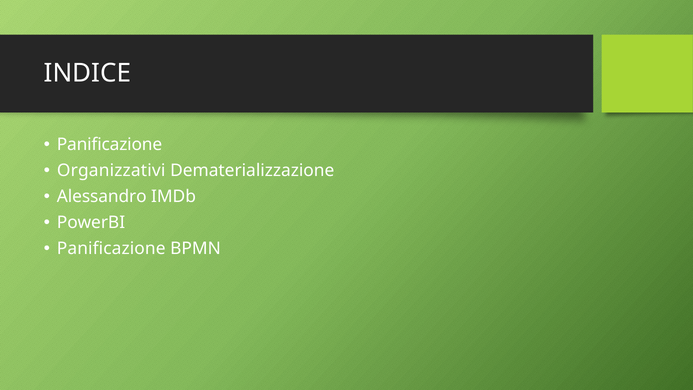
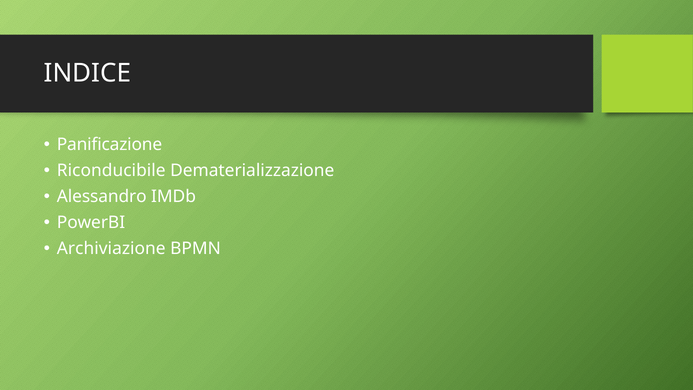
Organizzativi: Organizzativi -> Riconducibile (111, 171)
Panificazione: Panificazione -> Archiviazione (111, 248)
